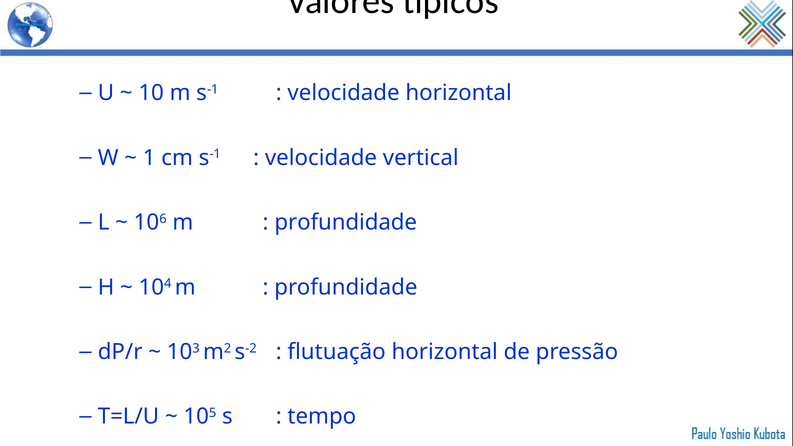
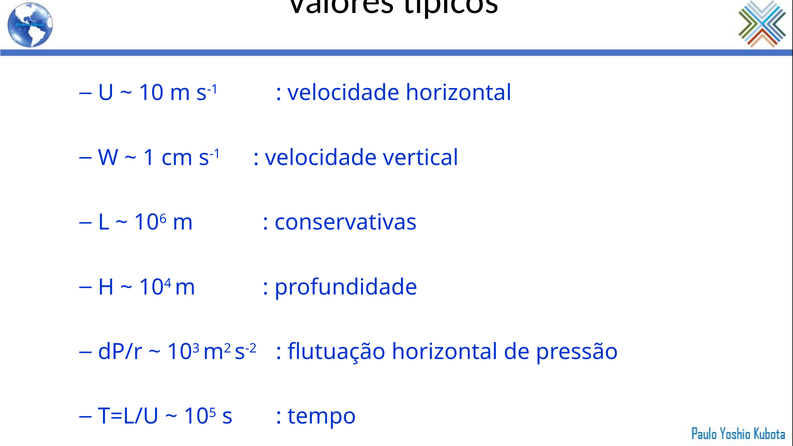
profundidade: profundidade -> conservativas (346, 223)
